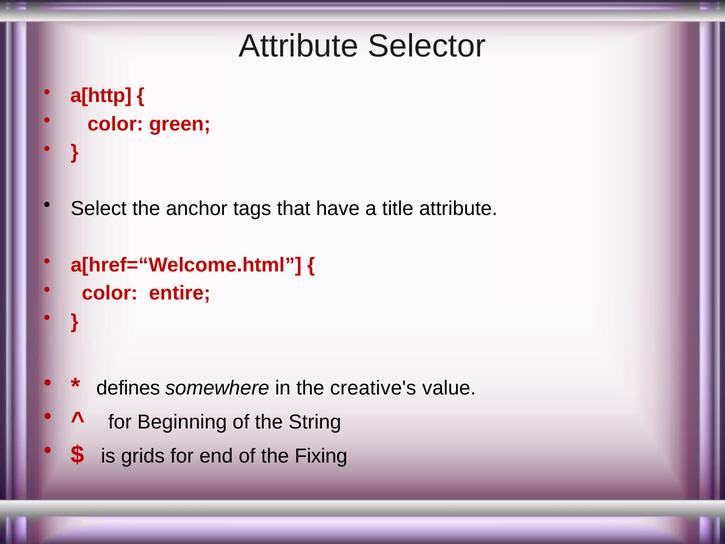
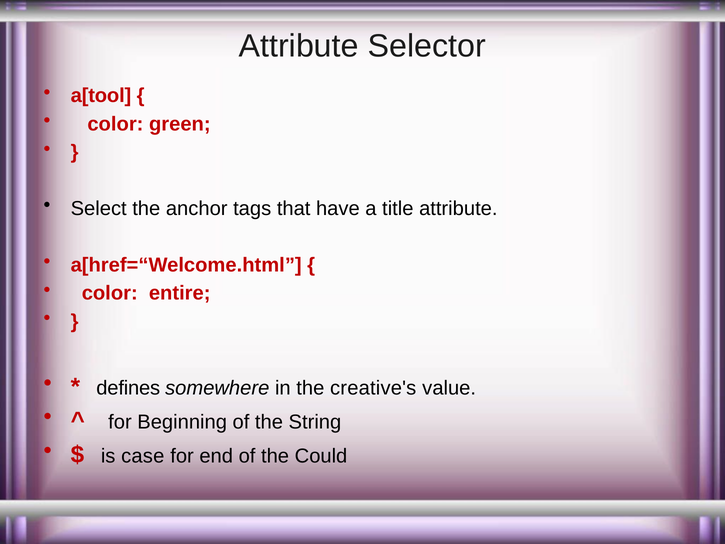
a[http: a[http -> a[tool (101, 96)
grids: grids -> case (143, 456)
Fixing: Fixing -> Could (321, 456)
